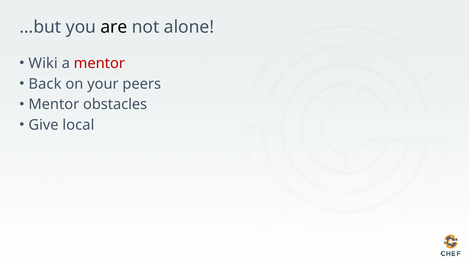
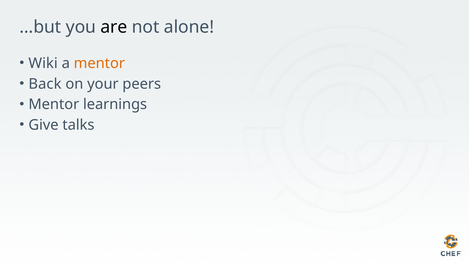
mentor colour: red -> orange (99, 63)
obstacles: obstacles -> learnings (115, 104)
local: local -> talks (78, 125)
